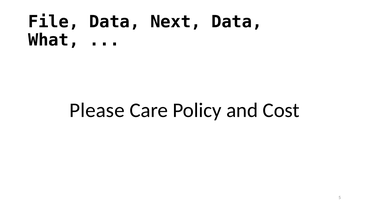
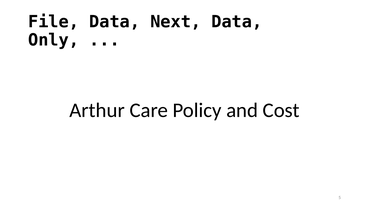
What: What -> Only (54, 40)
Please: Please -> Arthur (97, 111)
